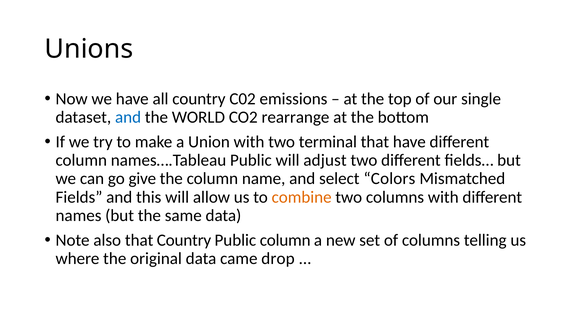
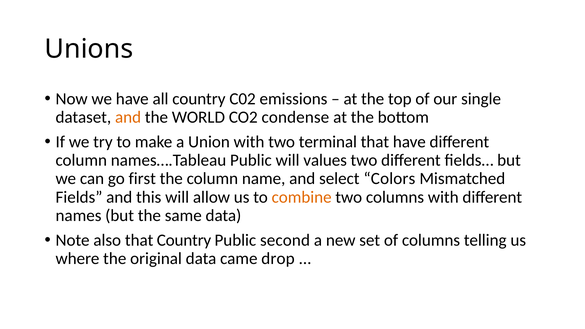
and colour: blue -> orange (128, 117)
rearrange: rearrange -> condense (295, 117)
adjust: adjust -> values (325, 160)
give: give -> first (142, 179)
Public column: column -> second (285, 240)
